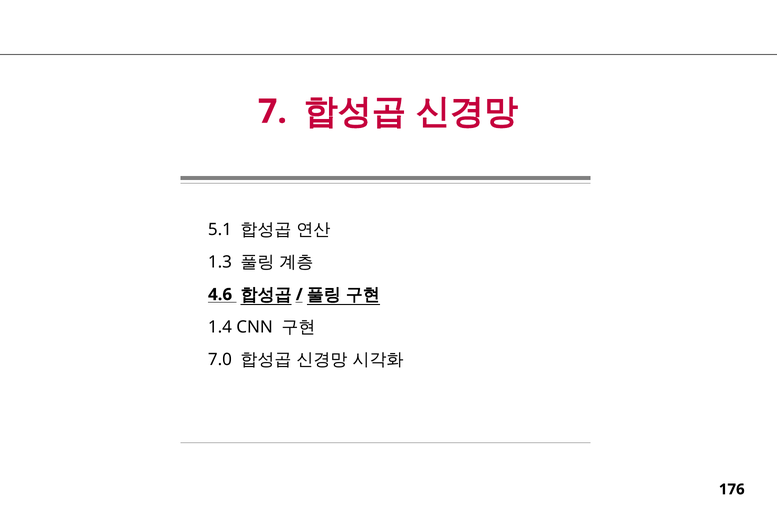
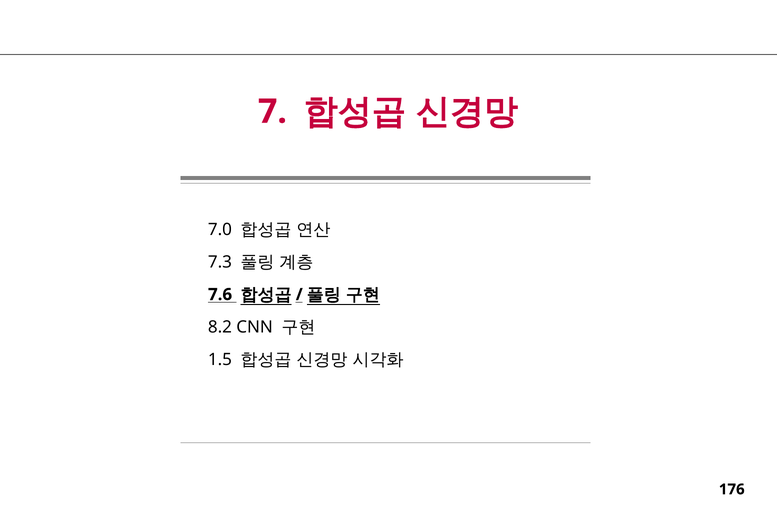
5.1: 5.1 -> 7.0 (220, 230)
1.3: 1.3 -> 7.3 (220, 262)
4.6: 4.6 -> 7.6 (220, 295)
1.4: 1.4 -> 8.2 (220, 327)
7.0: 7.0 -> 1.5 (220, 360)
